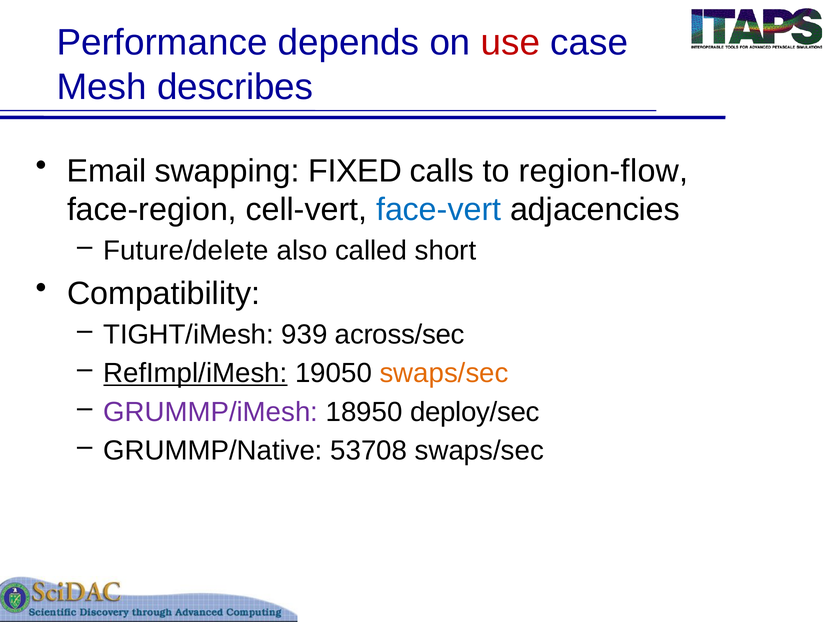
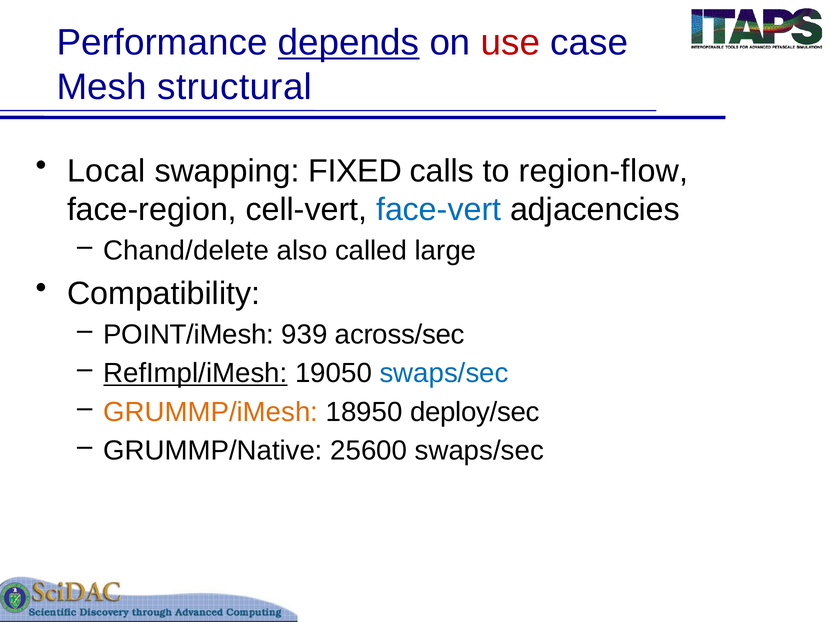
depends underline: none -> present (349, 43)
describes: describes -> structural (235, 87)
Email: Email -> Local (106, 171)
Future/delete: Future/delete -> Chand/delete (186, 251)
short: short -> large (446, 251)
TIGHT/iMesh: TIGHT/iMesh -> POINT/iMesh (189, 335)
swaps/sec colour: orange -> blue (444, 373)
GRUMMP/iMesh colour: purple -> orange (211, 412)
53708: 53708 -> 25600 (369, 451)
